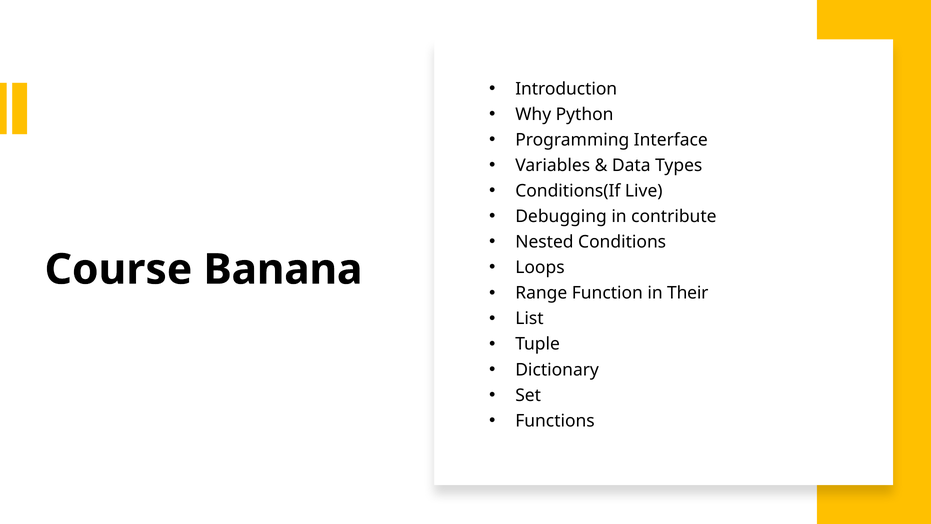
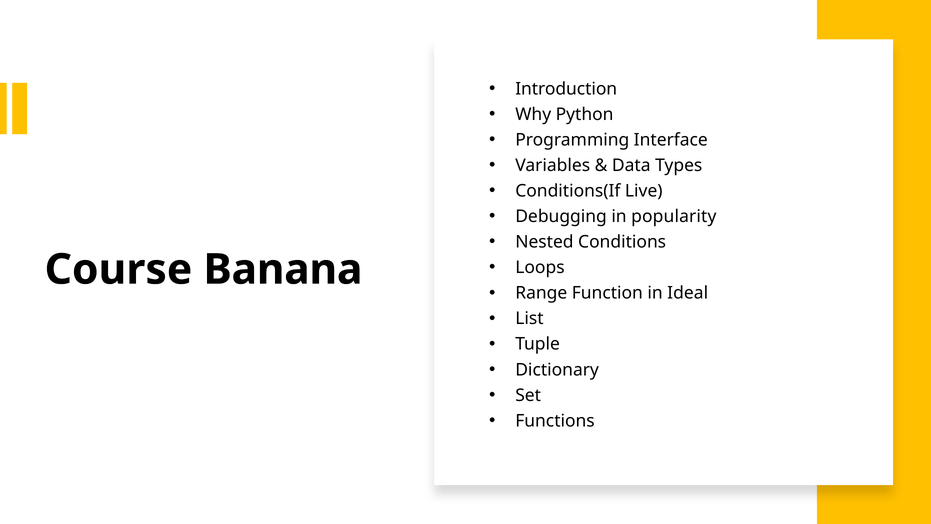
contribute: contribute -> popularity (674, 216)
Their: Their -> Ideal (688, 293)
